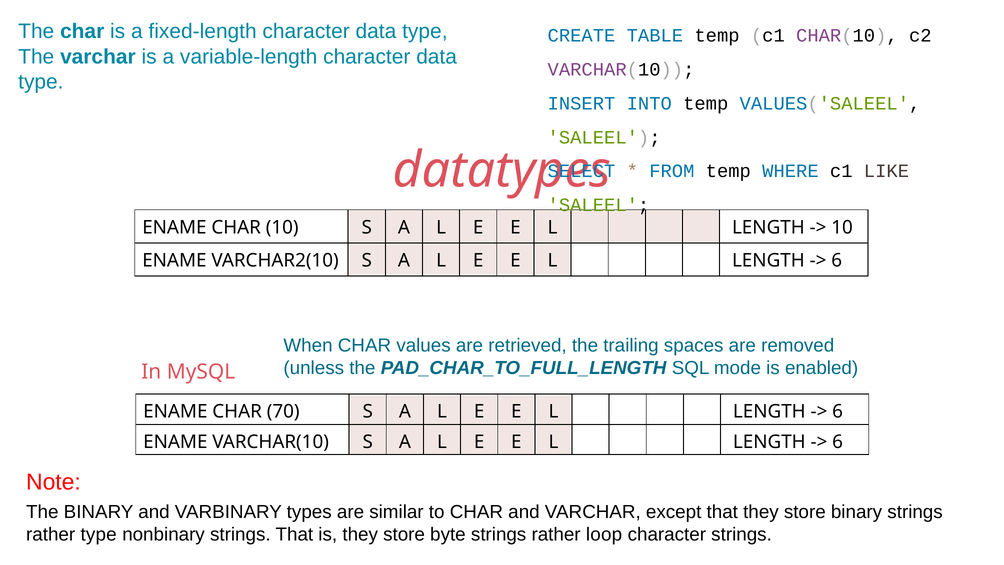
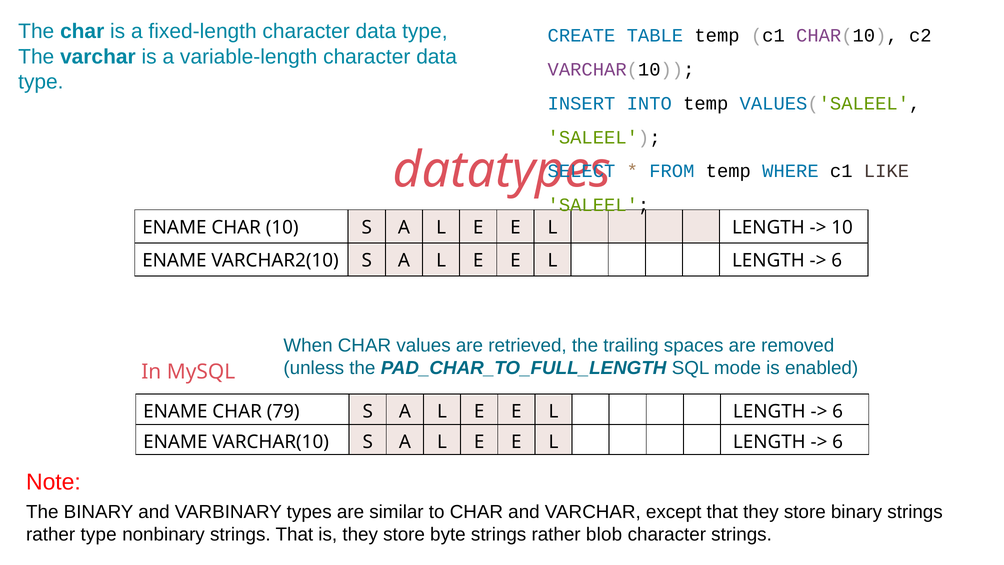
70: 70 -> 79 (283, 411)
loop: loop -> blob (604, 535)
